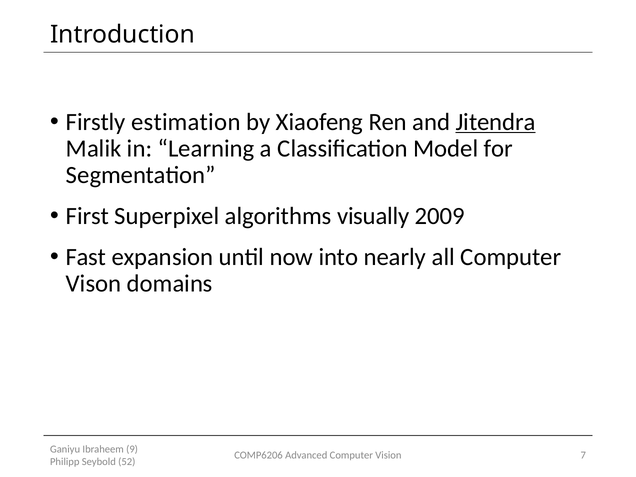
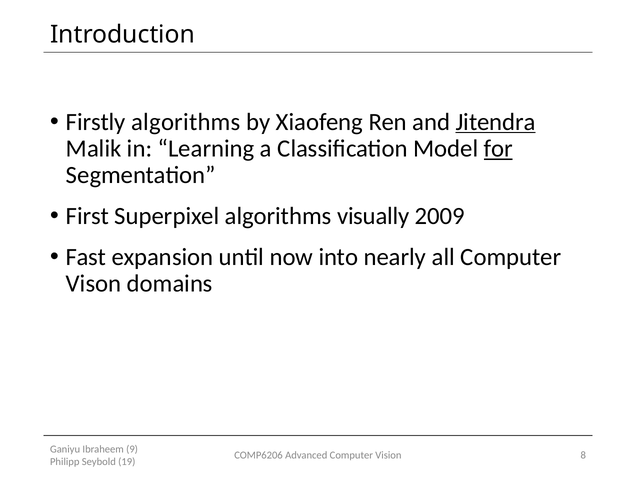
Firstly estimation: estimation -> algorithms (186, 122)
for underline: none -> present (498, 149)
7: 7 -> 8 (583, 455)
52: 52 -> 19 (127, 462)
